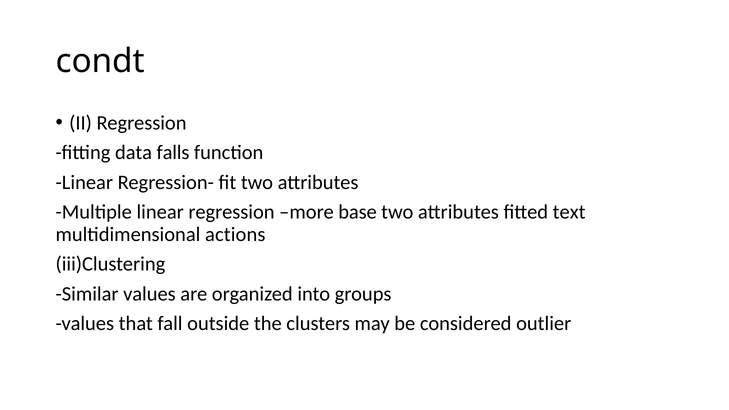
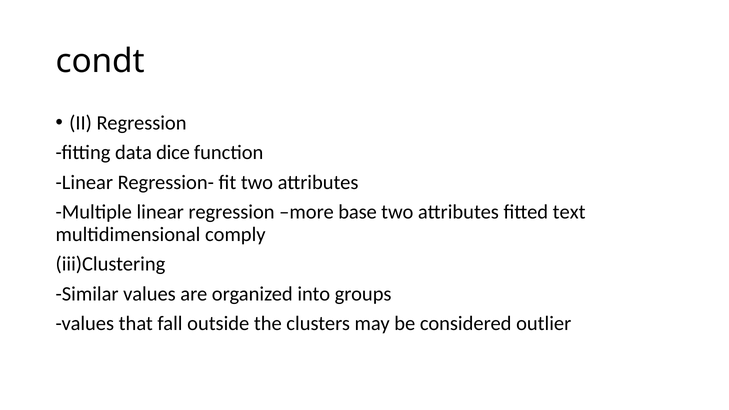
falls: falls -> dice (173, 153)
actions: actions -> comply (235, 234)
